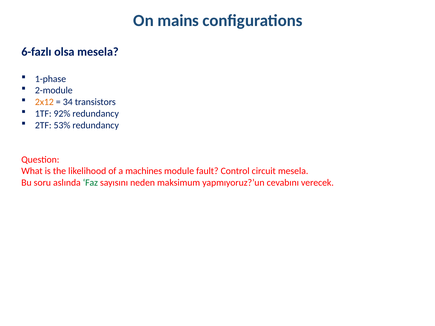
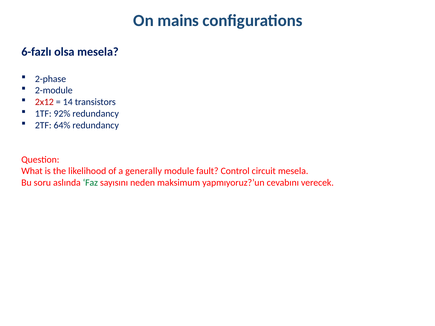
1-phase: 1-phase -> 2-phase (51, 79)
2x12 colour: orange -> red (44, 102)
34: 34 -> 14 (68, 102)
53%: 53% -> 64% (62, 125)
machines: machines -> generally (144, 171)
